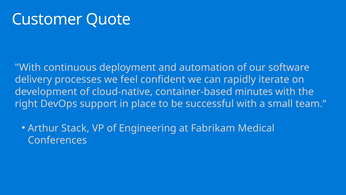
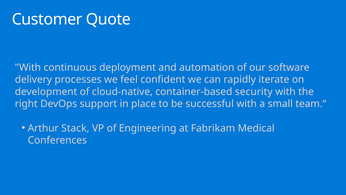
minutes: minutes -> security (254, 92)
